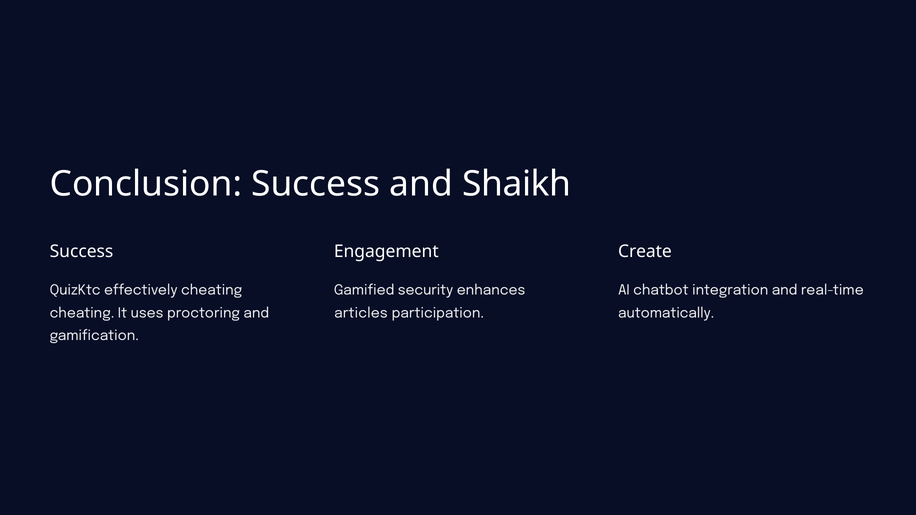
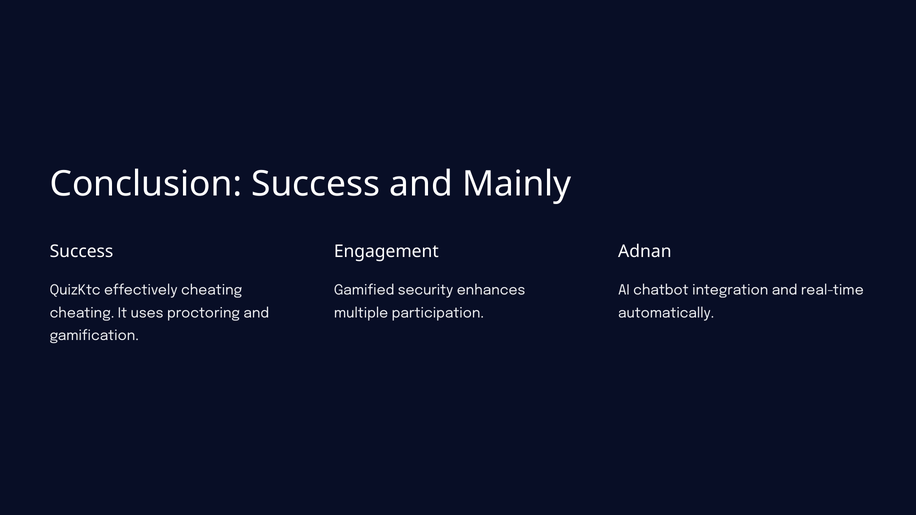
Shaikh: Shaikh -> Mainly (517, 184)
Create: Create -> Adnan (645, 251)
articles: articles -> multiple (361, 313)
